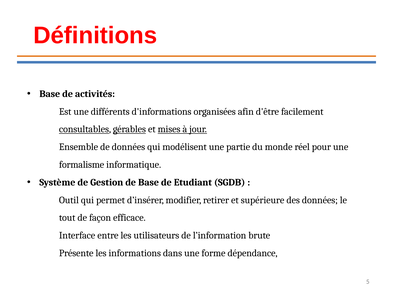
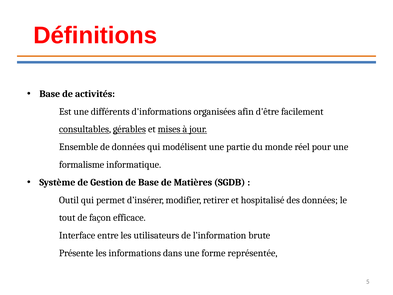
Etudiant: Etudiant -> Matières (193, 182)
supérieure: supérieure -> hospitalisé (263, 200)
dépendance: dépendance -> représentée (252, 253)
